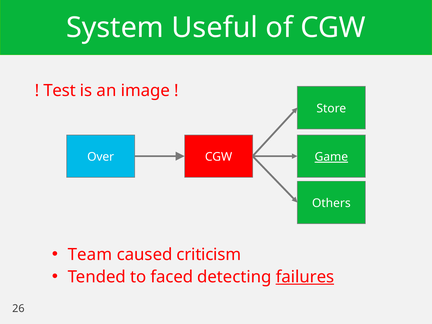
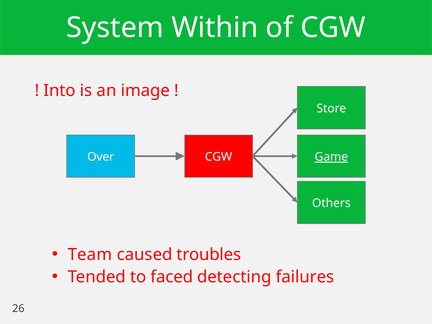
Useful: Useful -> Within (215, 28)
Test: Test -> Into (60, 91)
criticism: criticism -> troubles (209, 254)
failures underline: present -> none (305, 277)
